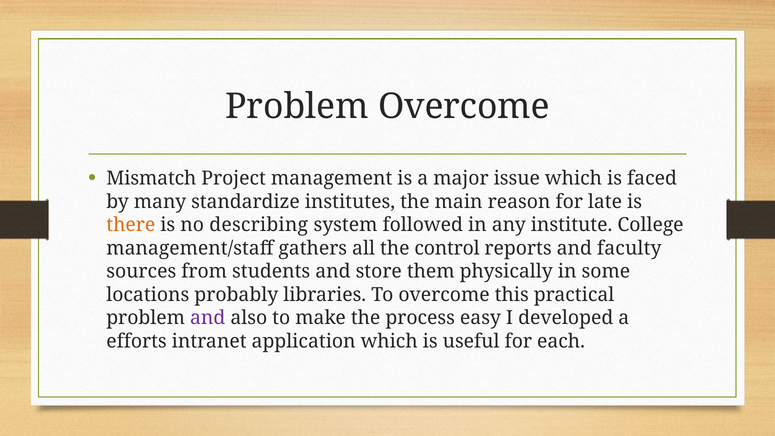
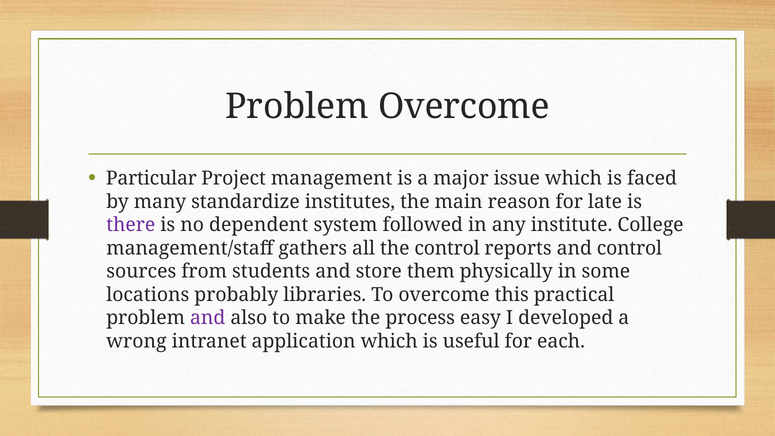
Mismatch: Mismatch -> Particular (151, 178)
there colour: orange -> purple (131, 225)
describing: describing -> dependent (259, 225)
and faculty: faculty -> control (629, 248)
efforts: efforts -> wrong (136, 341)
